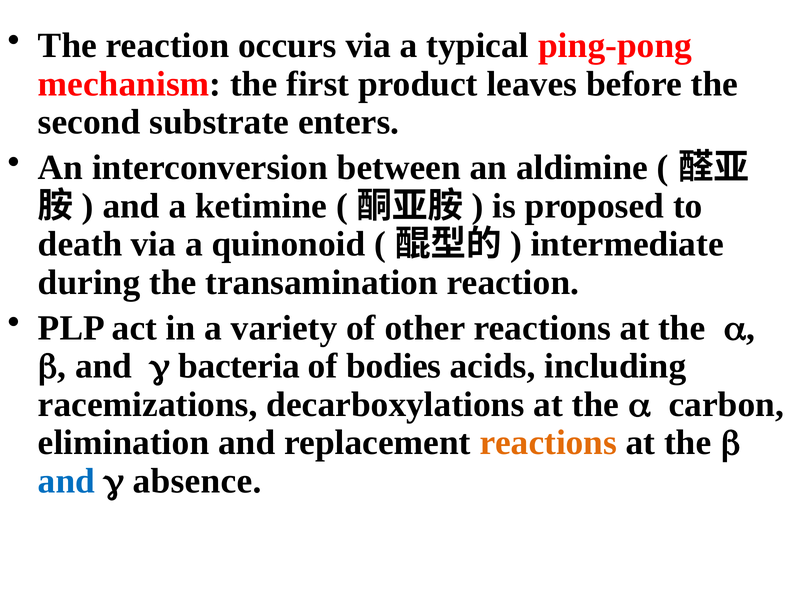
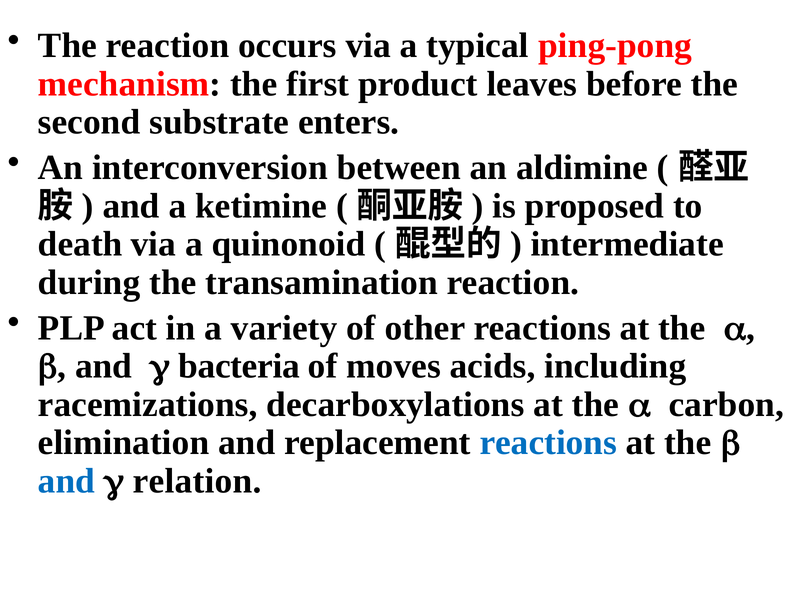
bodies: bodies -> moves (394, 366)
reactions colour: orange -> blue (548, 443)
absence: absence -> relation (197, 481)
